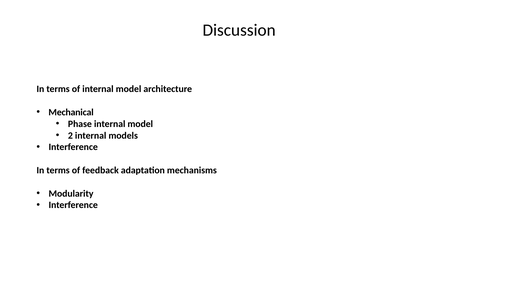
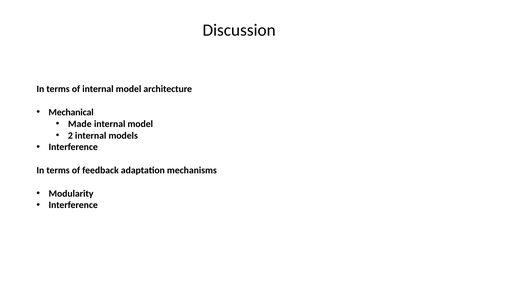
Phase: Phase -> Made (80, 124)
